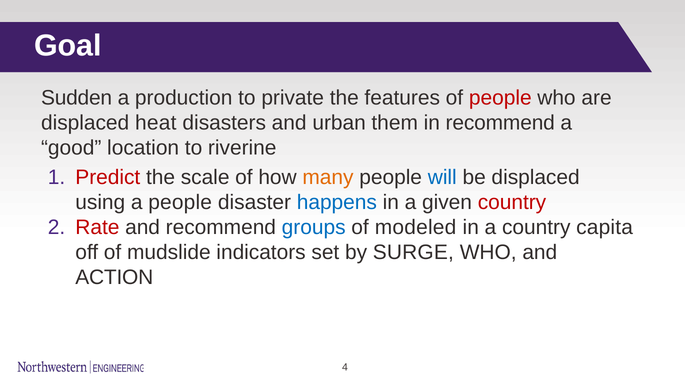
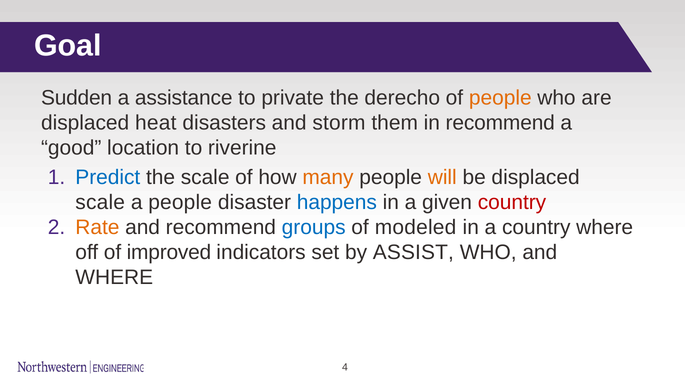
production: production -> assistance (184, 98)
features: features -> derecho (402, 98)
people colour: red -> orange (500, 98)
urban: urban -> storm (339, 123)
Predict colour: red -> blue (108, 177)
will colour: blue -> orange (442, 177)
using: using -> scale (100, 202)
Rate colour: red -> orange (97, 228)
country capita: capita -> where (605, 228)
mudslide: mudslide -> improved (169, 253)
SURGE: SURGE -> ASSIST (413, 253)
ACTION: ACTION -> WHERE (114, 278)
